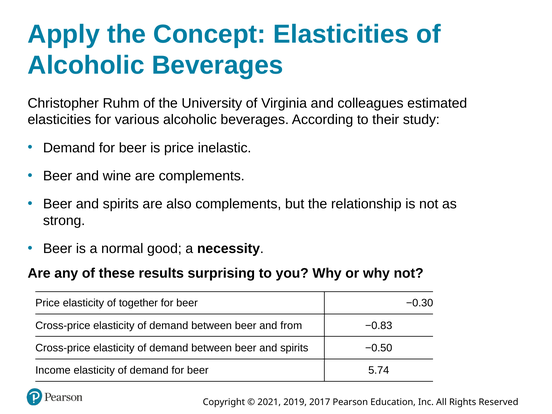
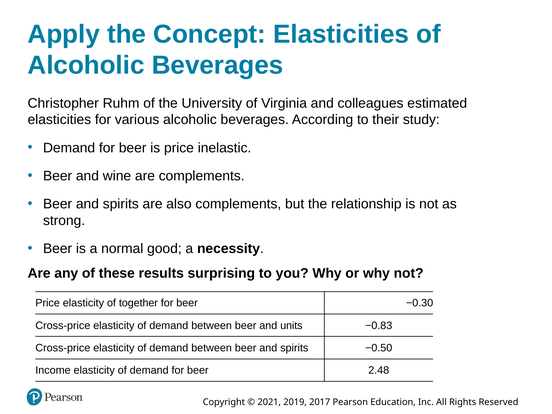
from: from -> units (291, 325)
5.74: 5.74 -> 2.48 (379, 370)
